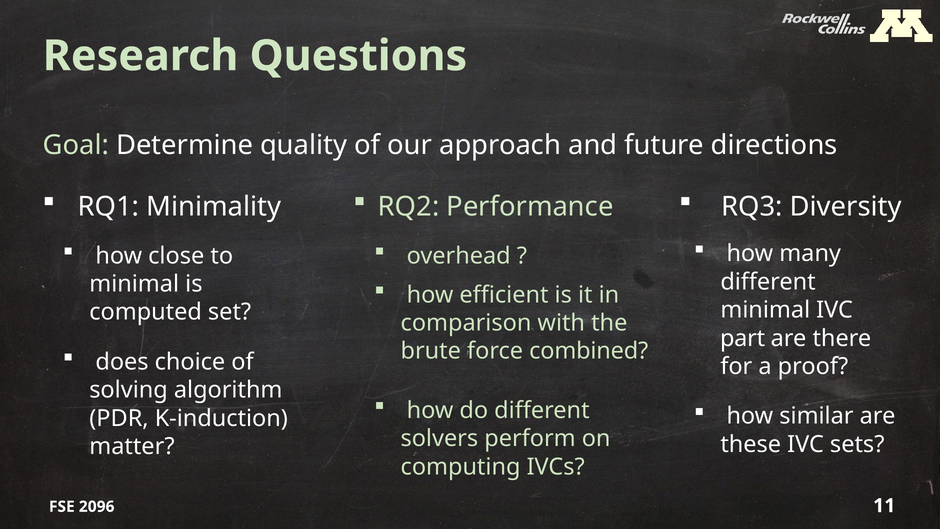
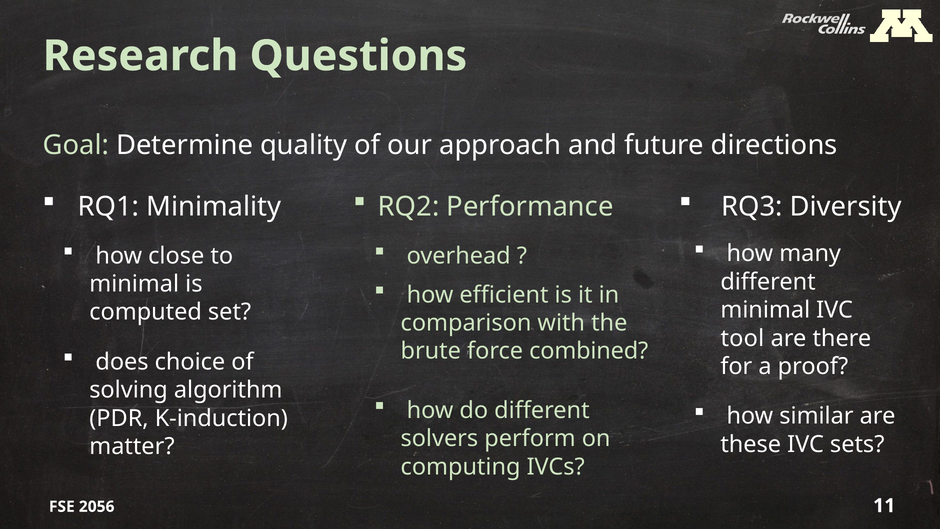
part: part -> tool (742, 338)
2096: 2096 -> 2056 (97, 506)
